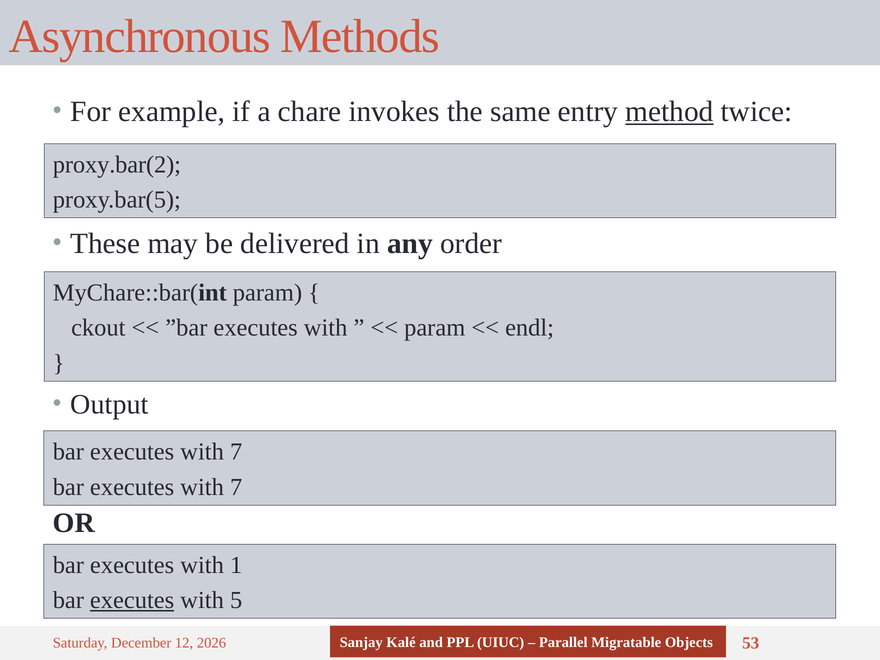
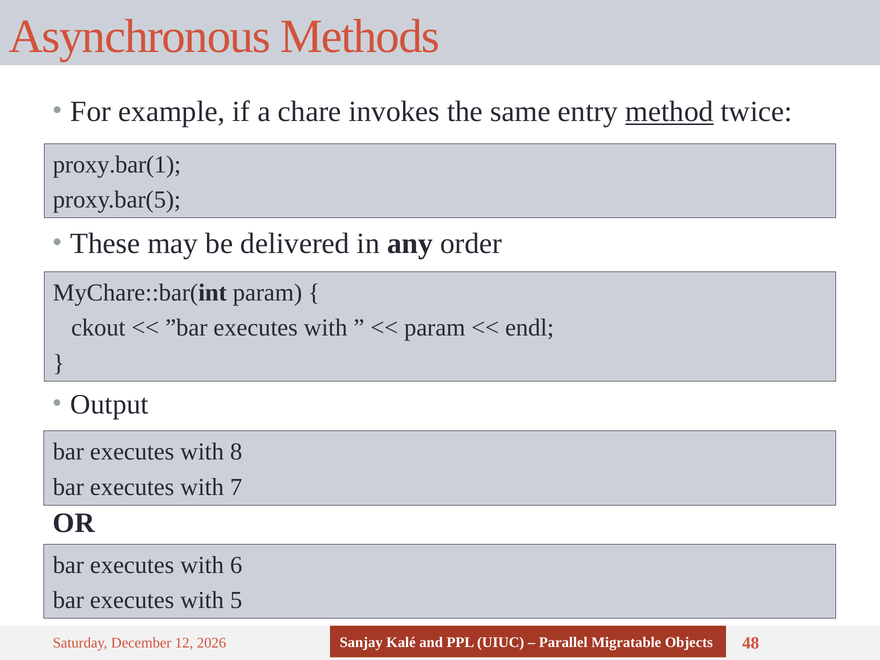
proxy.bar(2: proxy.bar(2 -> proxy.bar(1 (117, 165)
7: 7 -> 8 (236, 452)
1: 1 -> 6 (236, 565)
executes underline: present -> none (132, 600)
53: 53 -> 48 (751, 643)
